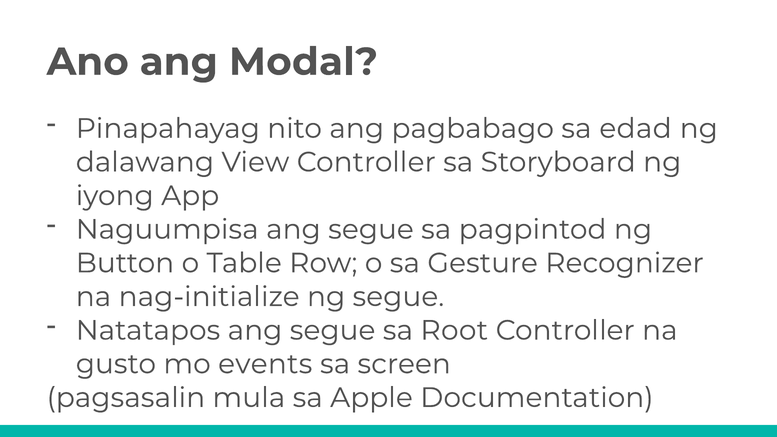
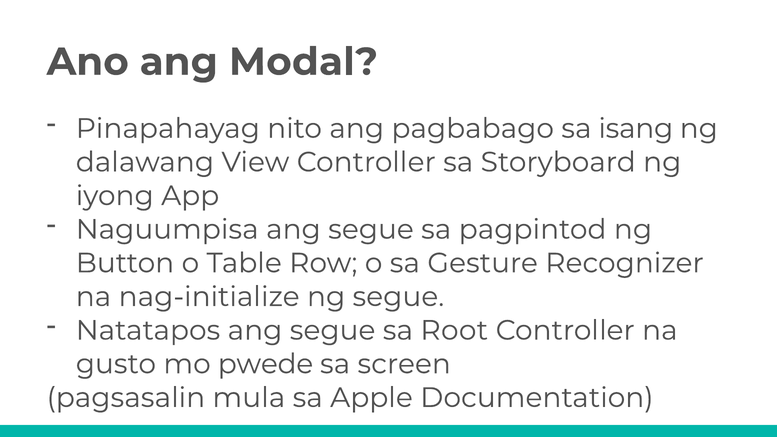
edad: edad -> isang (636, 129)
events: events -> pwede (265, 364)
